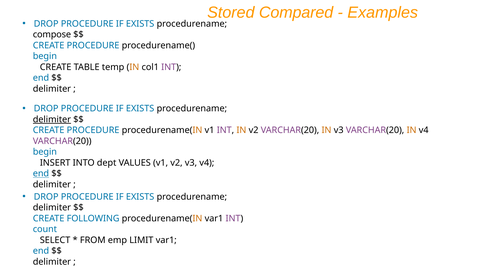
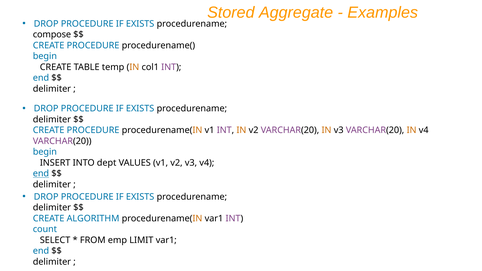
Compared: Compared -> Aggregate (296, 13)
delimiter underline: present -> none (52, 119)
FOLLOWING: FOLLOWING -> ALGORITHM (93, 219)
